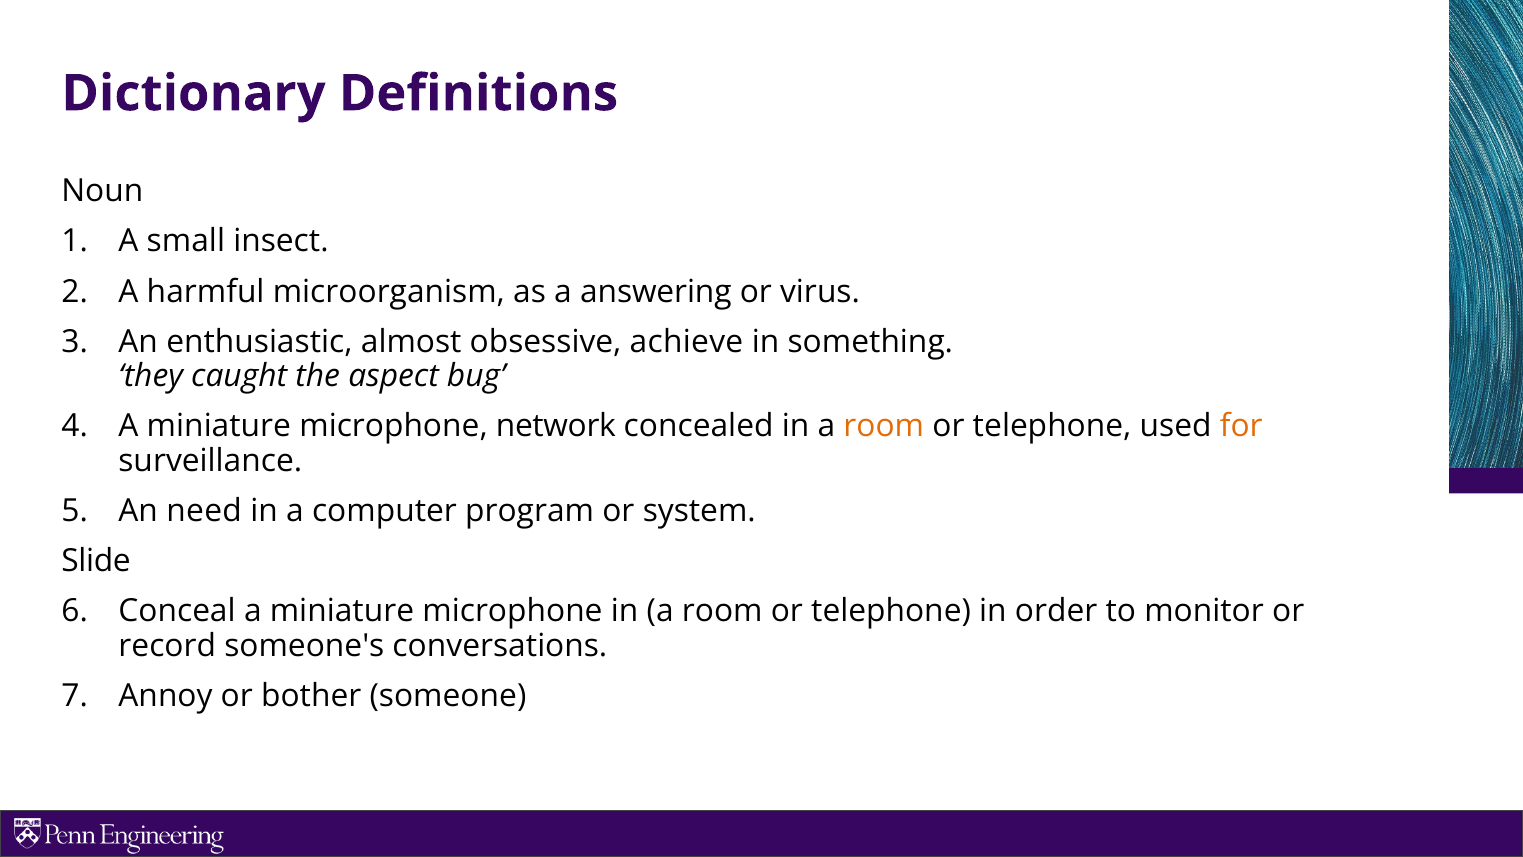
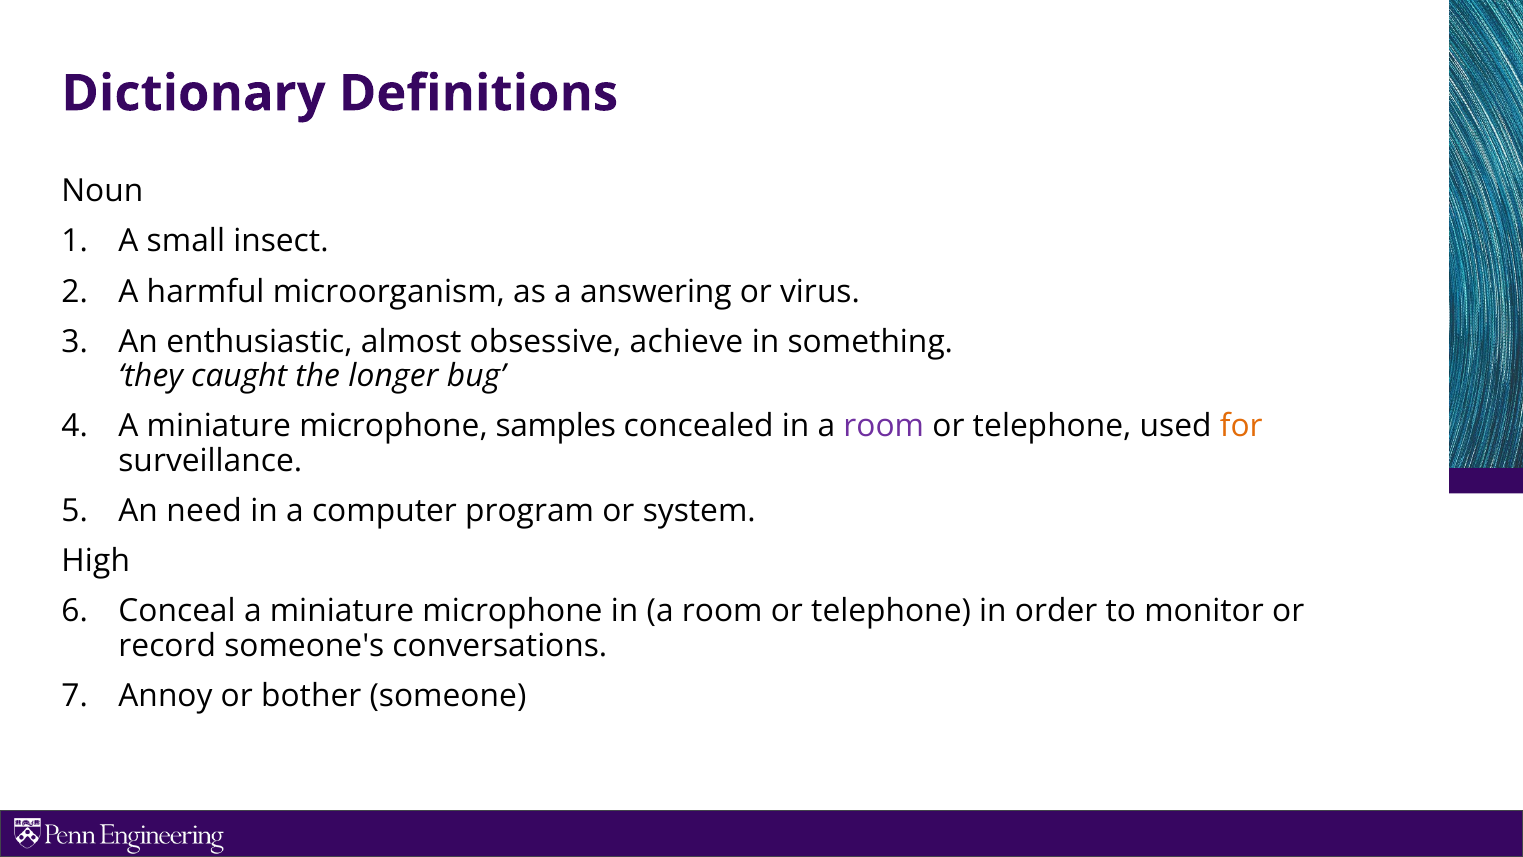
aspect: aspect -> longer (393, 376)
network: network -> samples (556, 426)
room colour: orange -> purple (884, 426)
Slide: Slide -> High (96, 561)
